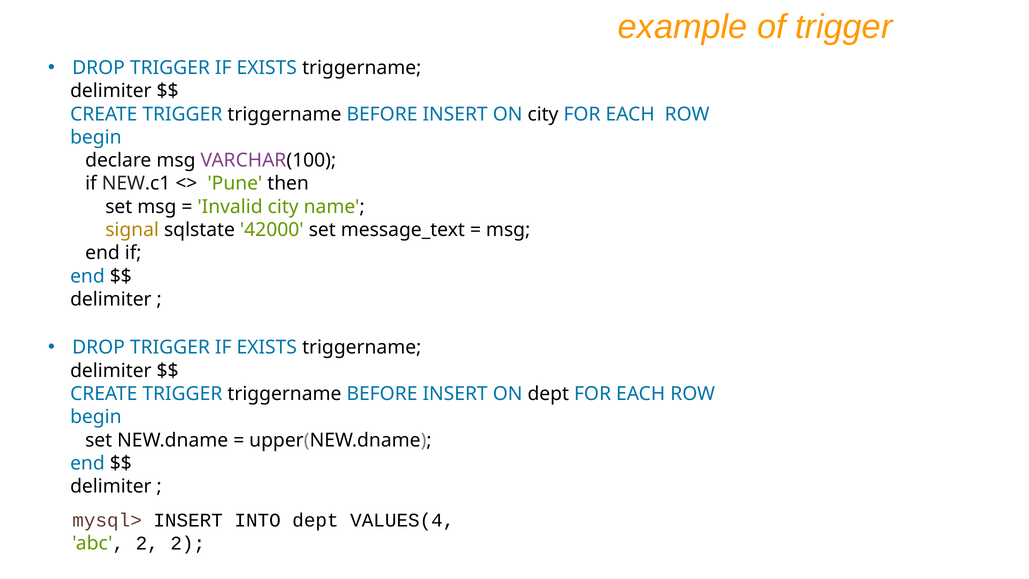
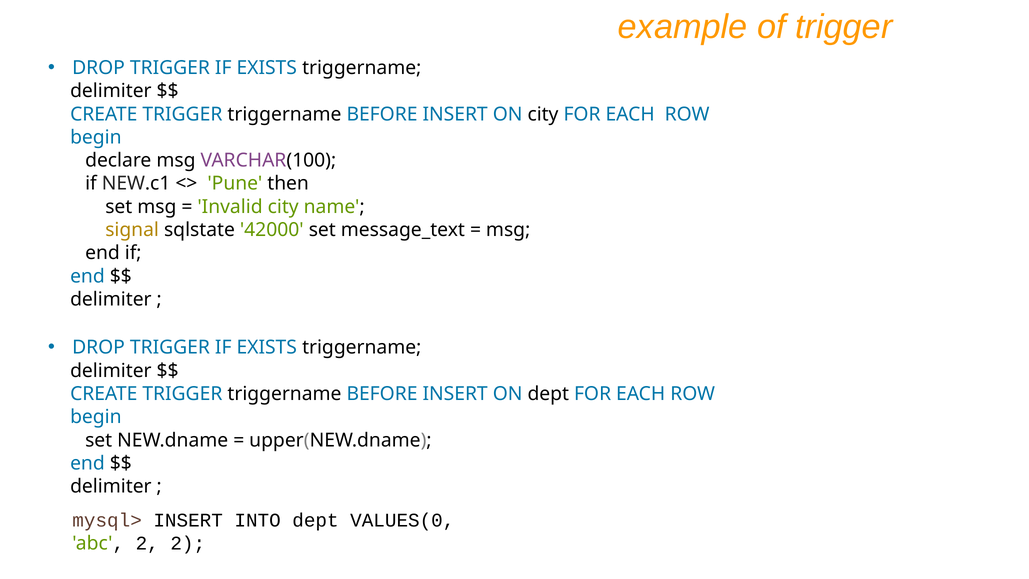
VALUES(4: VALUES(4 -> VALUES(0 (402, 520)
